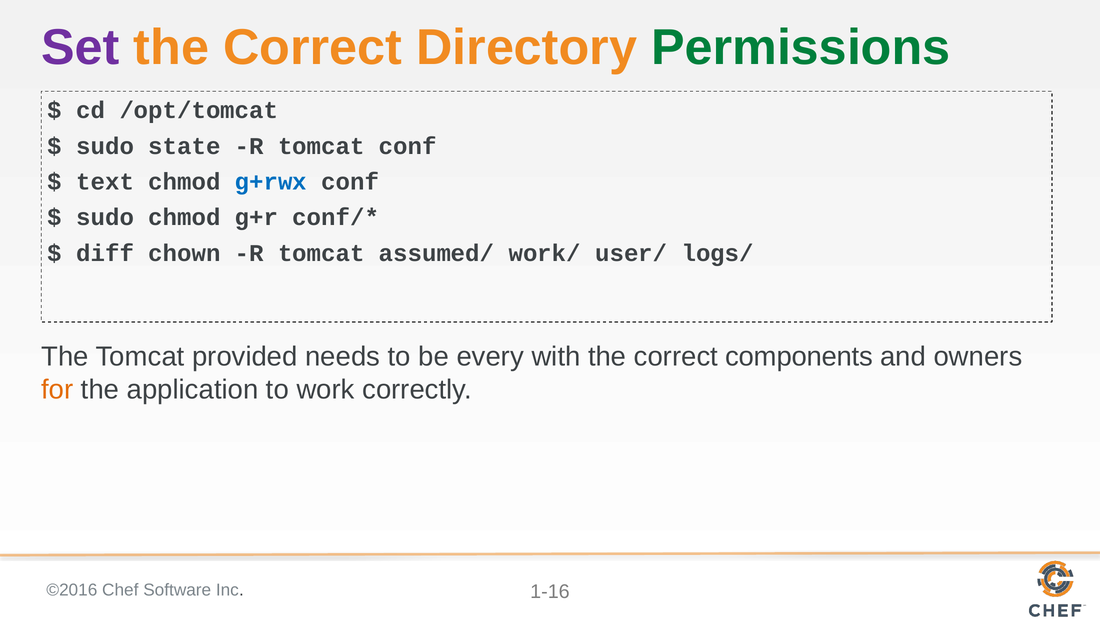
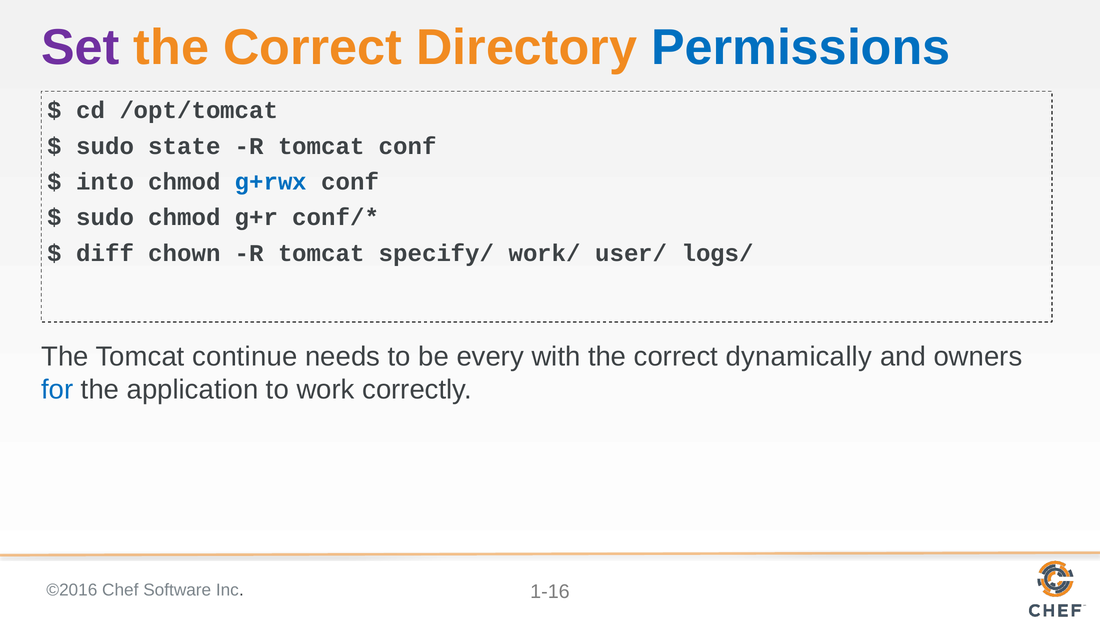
Permissions colour: green -> blue (801, 48)
text: text -> into (105, 182)
assumed/: assumed/ -> specify/ (437, 253)
provided: provided -> continue (245, 357)
components: components -> dynamically (799, 357)
for colour: orange -> blue (57, 390)
